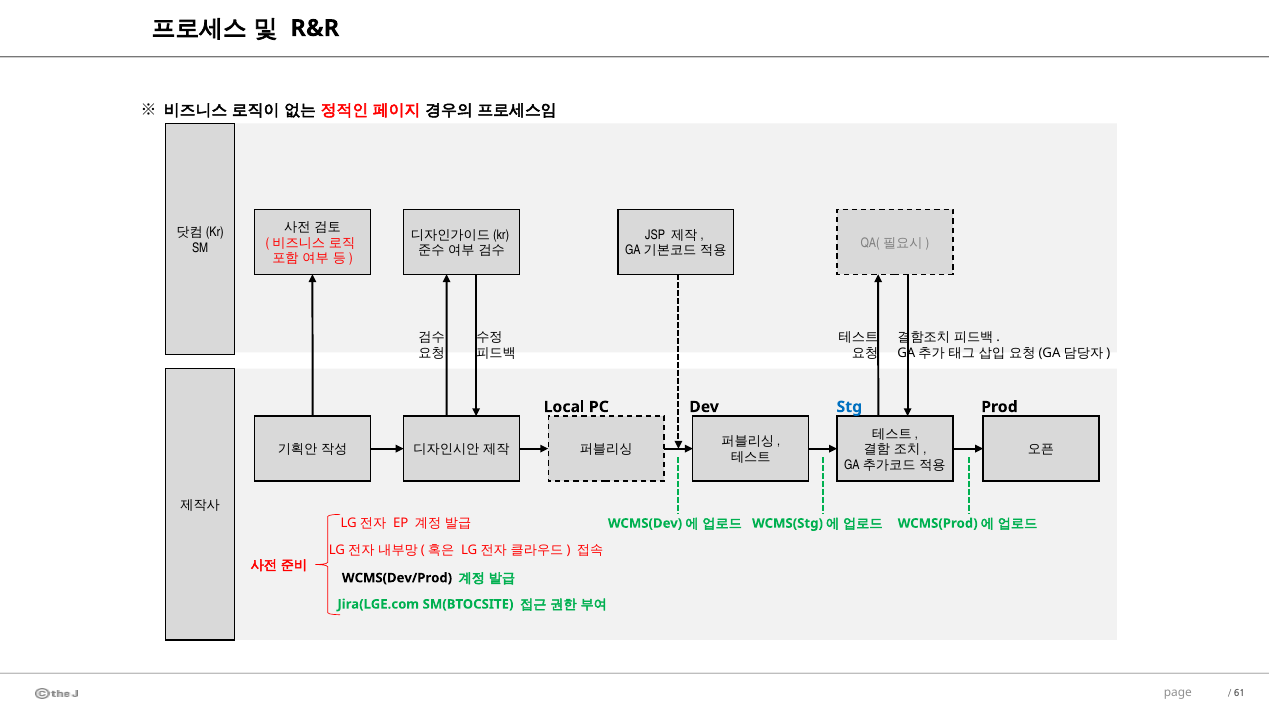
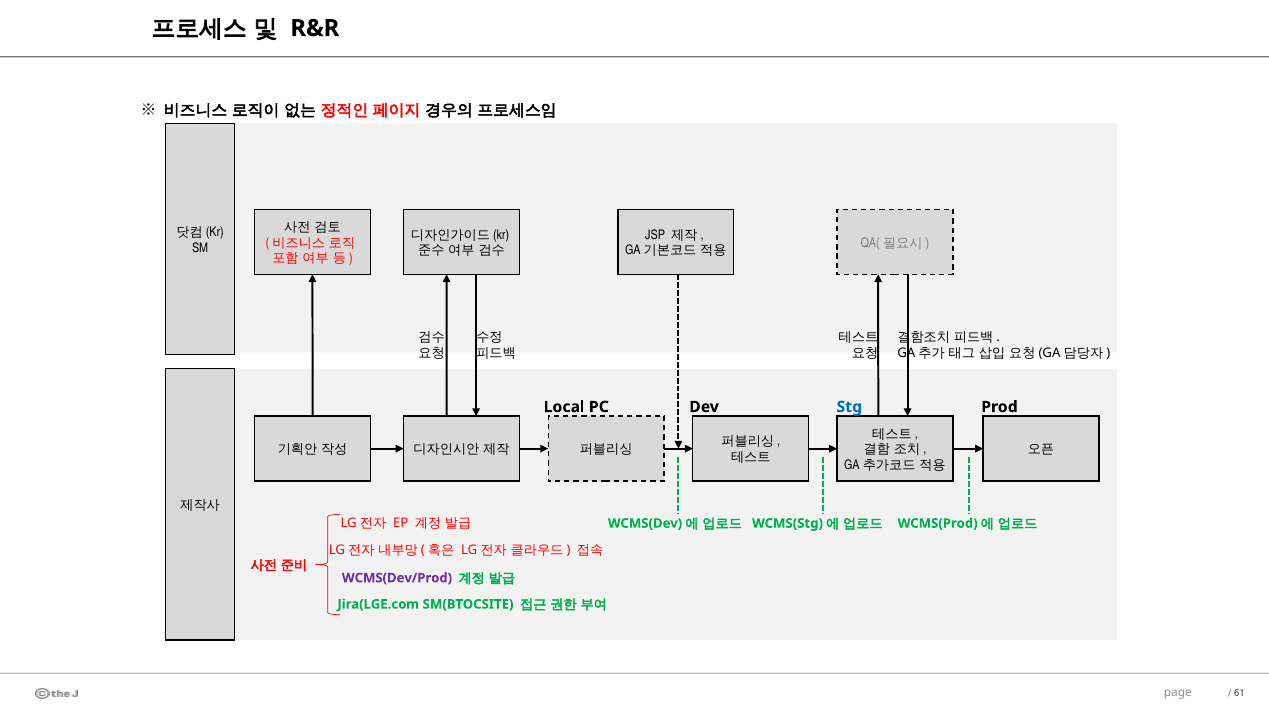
WCMS(Dev/Prod colour: black -> purple (397, 578)
